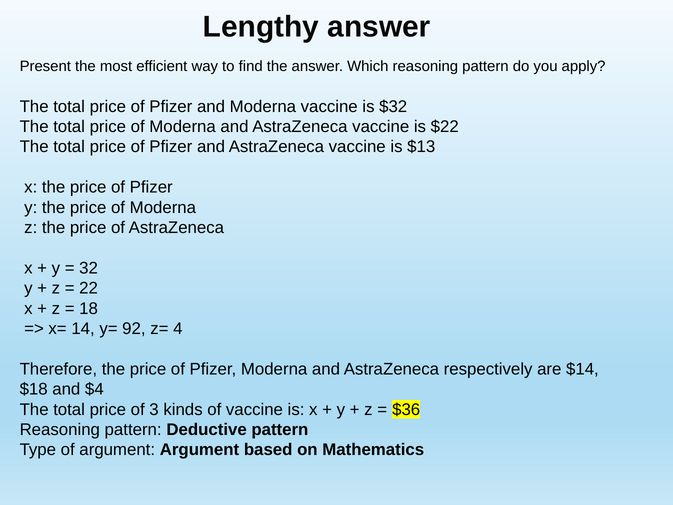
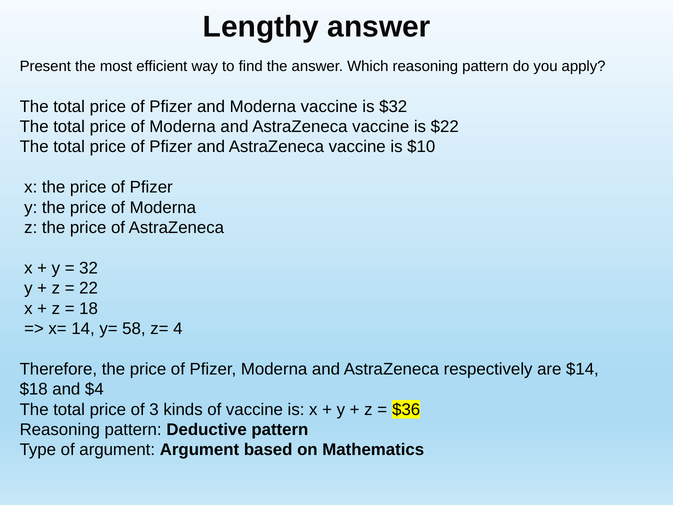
$13: $13 -> $10 (421, 147)
92: 92 -> 58 (134, 329)
